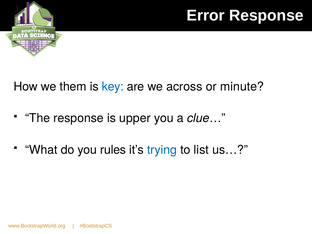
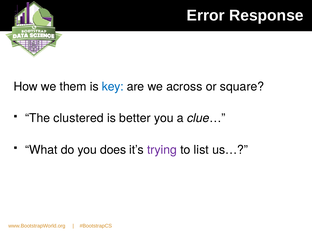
minute: minute -> square (242, 87)
The response: response -> clustered (79, 118)
upper: upper -> better (135, 118)
rules: rules -> does (113, 150)
trying colour: blue -> purple (162, 150)
